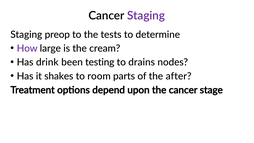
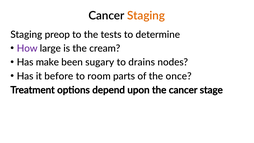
Staging colour: purple -> orange (146, 16)
drink: drink -> make (47, 62)
testing: testing -> sugary (100, 62)
shakes: shakes -> before (59, 76)
after: after -> once (179, 76)
